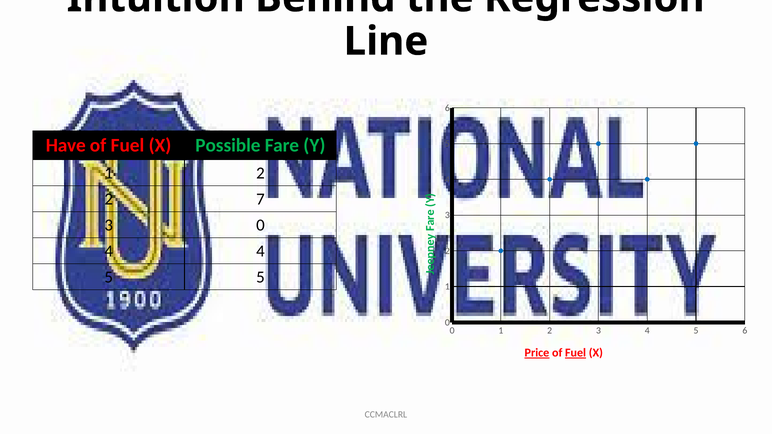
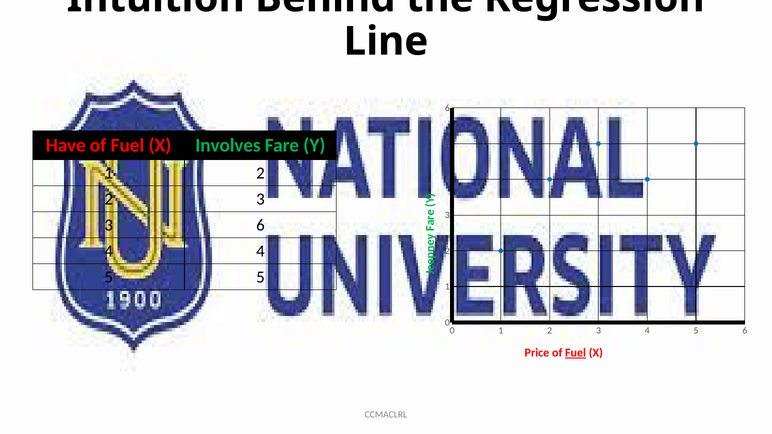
Possible: Possible -> Involves (228, 146)
7: 7 -> 3 (260, 199)
3 0: 0 -> 6 (260, 225)
Price underline: present -> none (537, 353)
